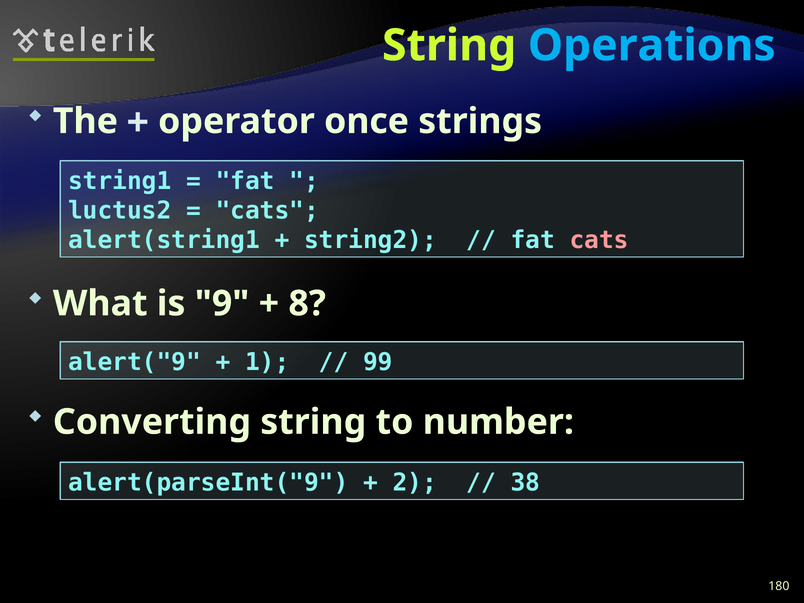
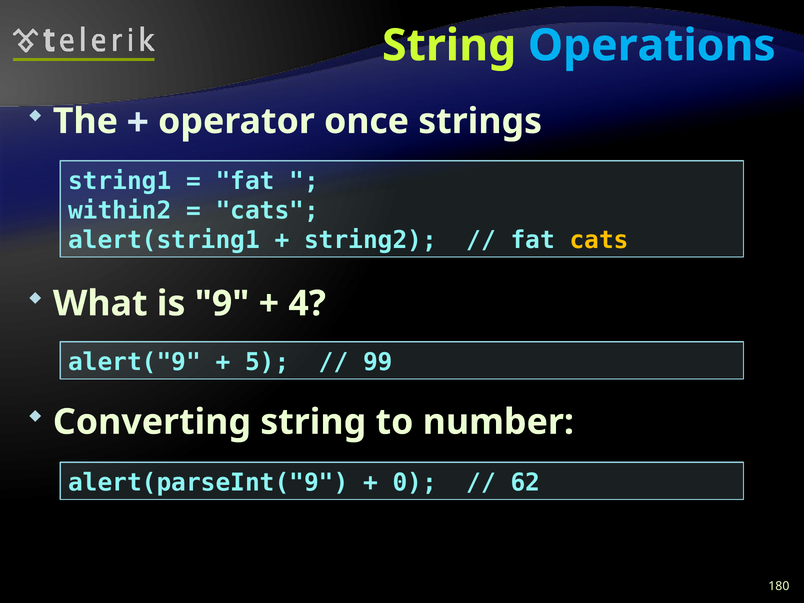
luctus2: luctus2 -> within2 (120, 211)
cats colour: pink -> yellow (599, 240)
8: 8 -> 4 (307, 304)
1: 1 -> 5 (267, 362)
2: 2 -> 0 (415, 483)
38: 38 -> 62 (525, 483)
